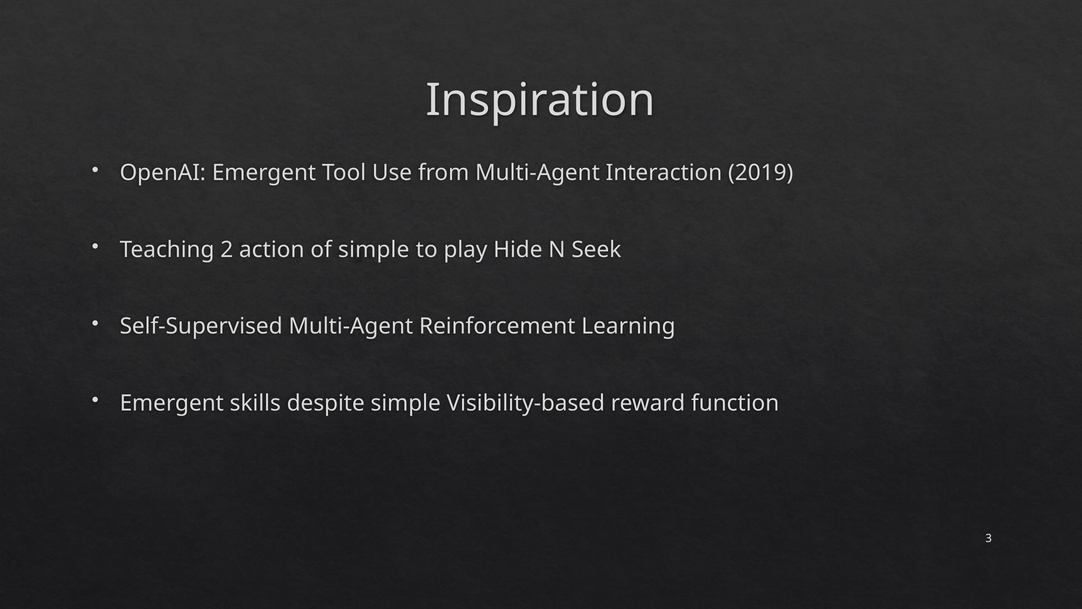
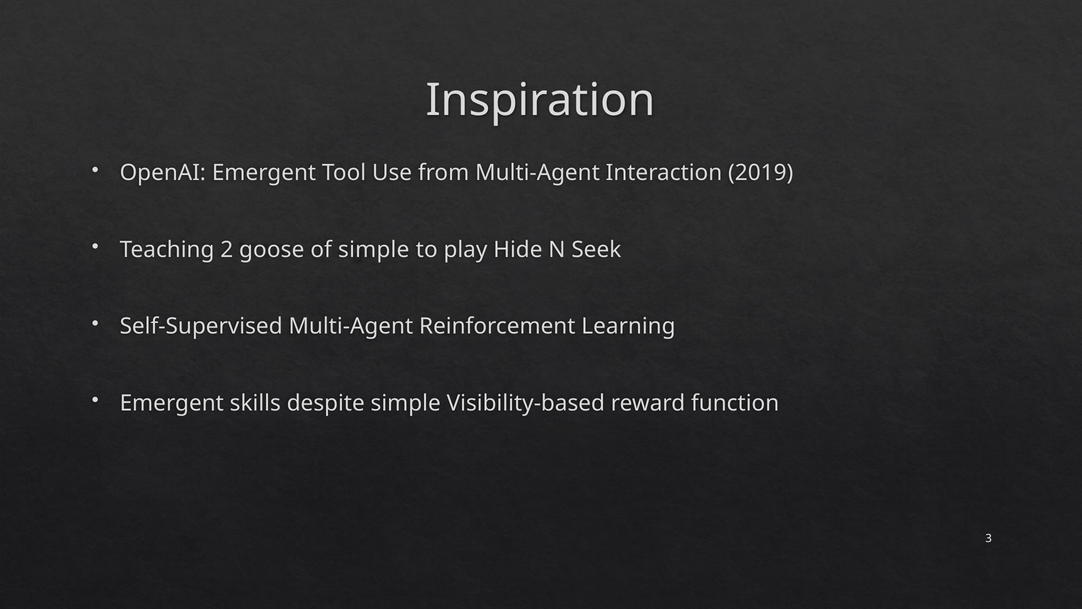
action: action -> goose (272, 250)
